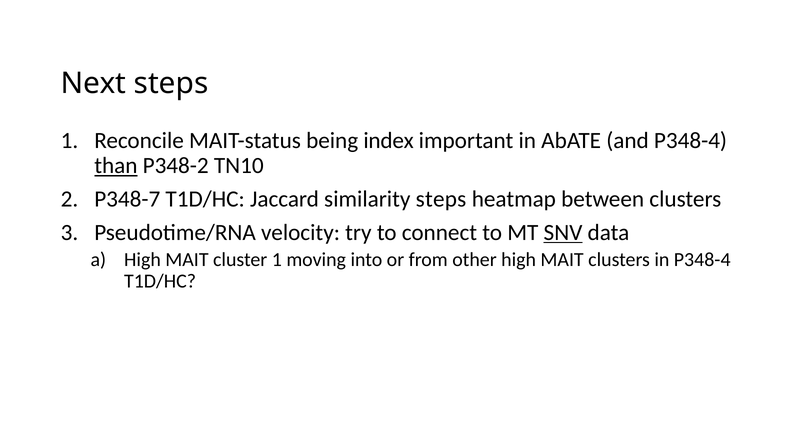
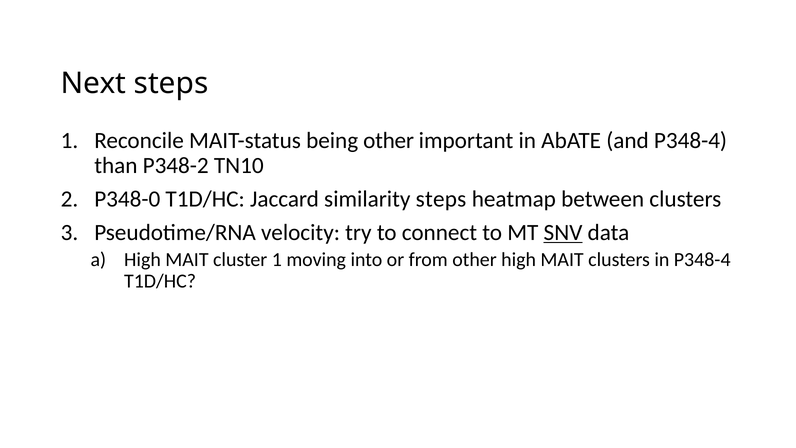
being index: index -> other (389, 141)
than underline: present -> none (116, 166)
P348-7: P348-7 -> P348-0 (127, 199)
